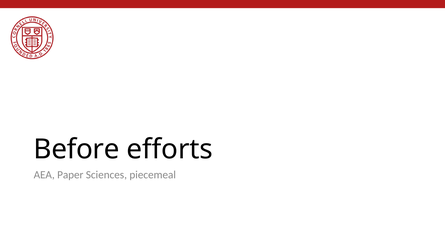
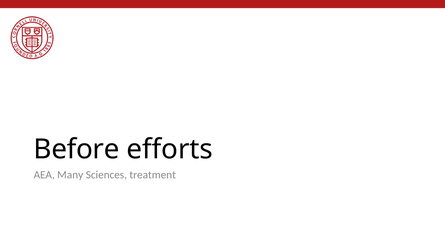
Paper: Paper -> Many (70, 175)
piecemeal: piecemeal -> treatment (153, 175)
